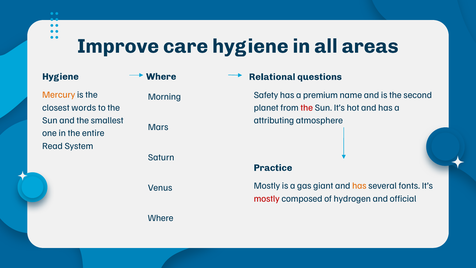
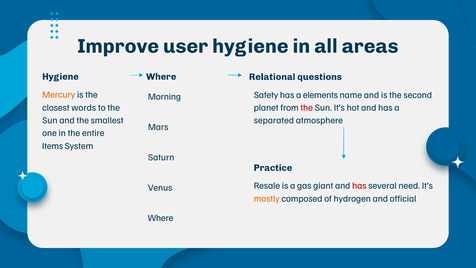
care: care -> user (186, 46)
premium: premium -> elements (320, 95)
attributing: attributing -> separated (274, 120)
Read: Read -> Items (53, 146)
Mostly: Mostly -> Resale (267, 186)
has colour: orange -> red (359, 186)
fonts: fonts -> need (409, 186)
mostly colour: red -> orange (267, 199)
